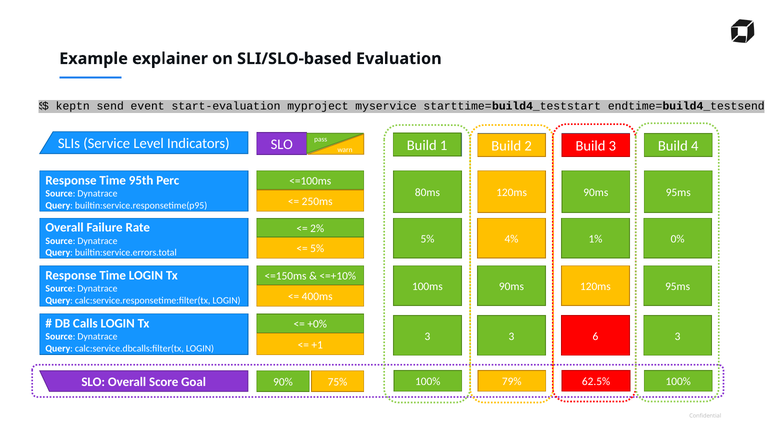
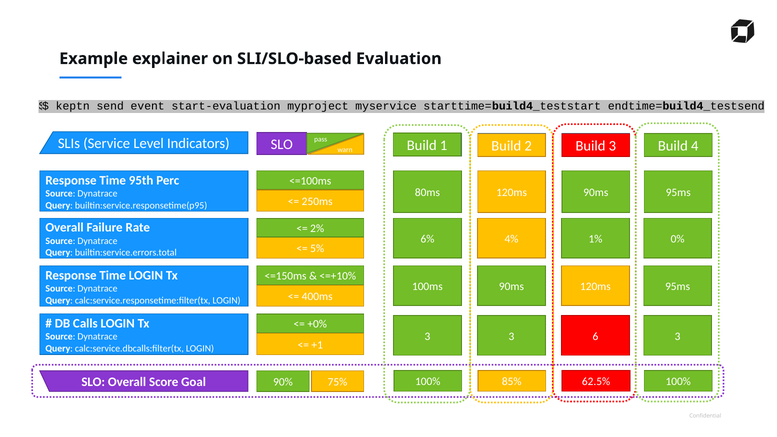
5%: 5% -> 6% (427, 239)
79%: 79% -> 85% (512, 382)
